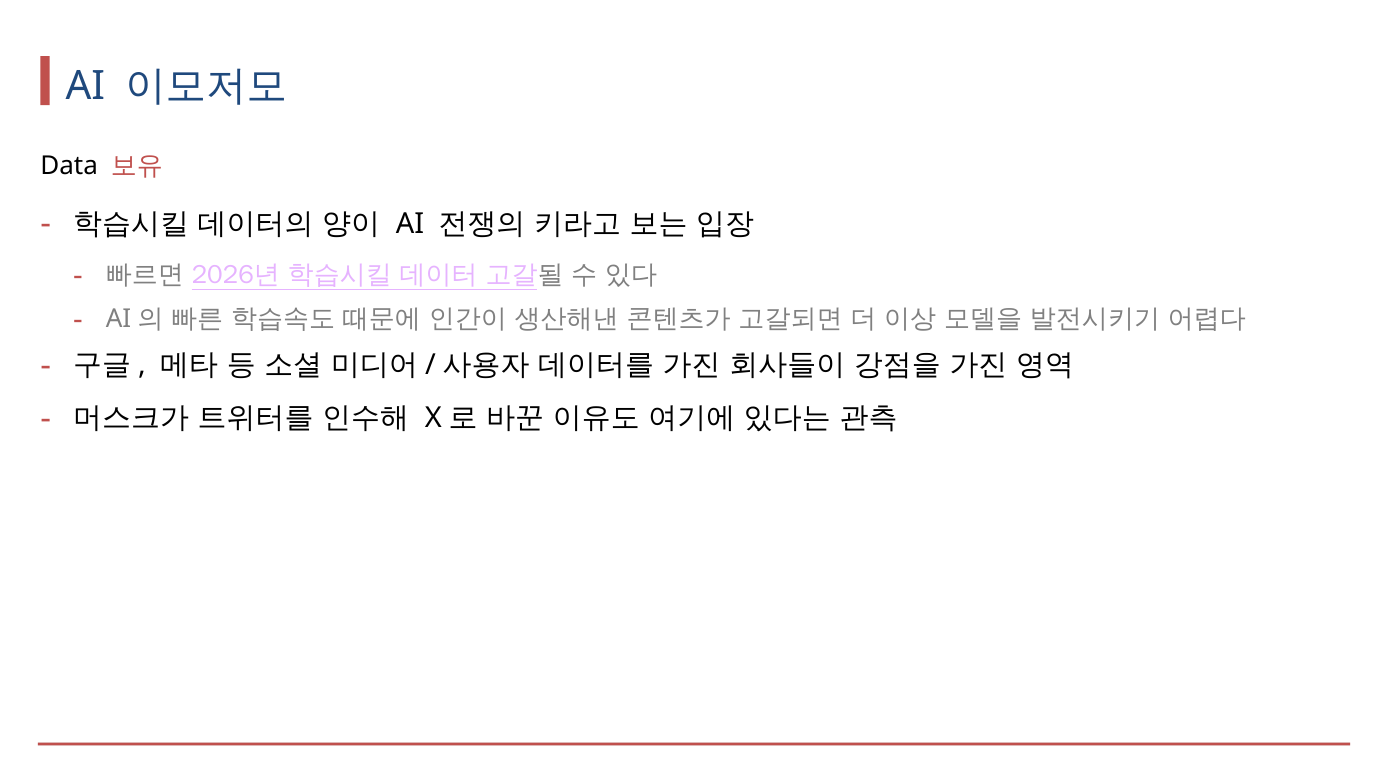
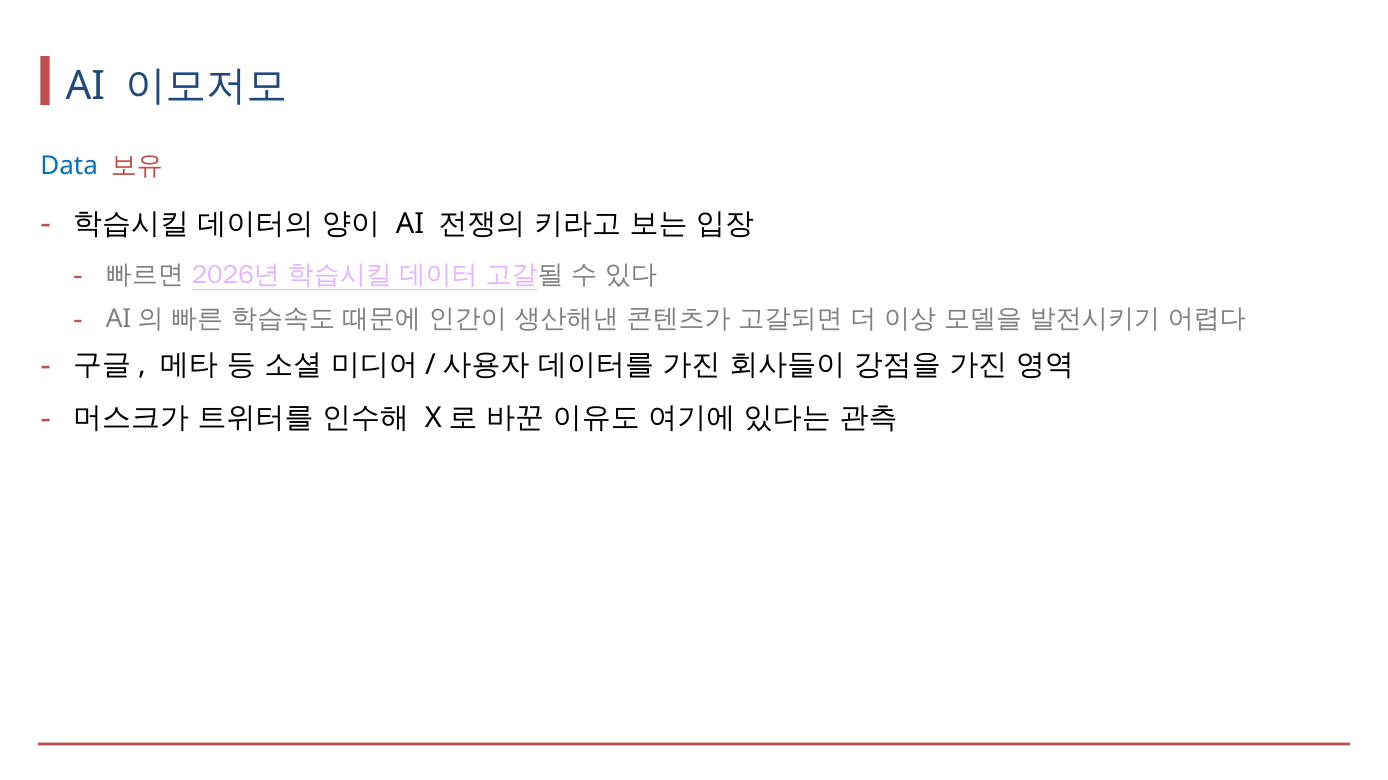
Data colour: black -> blue (69, 166)
